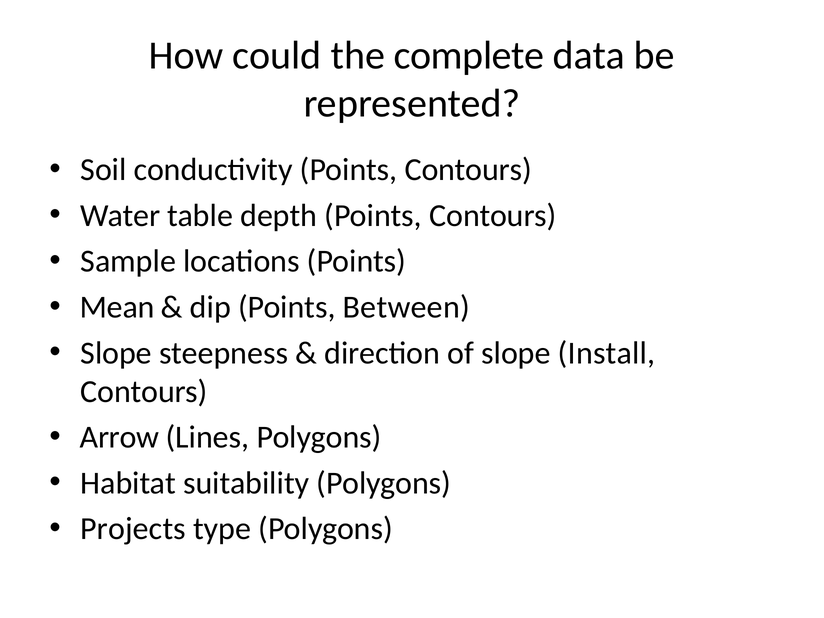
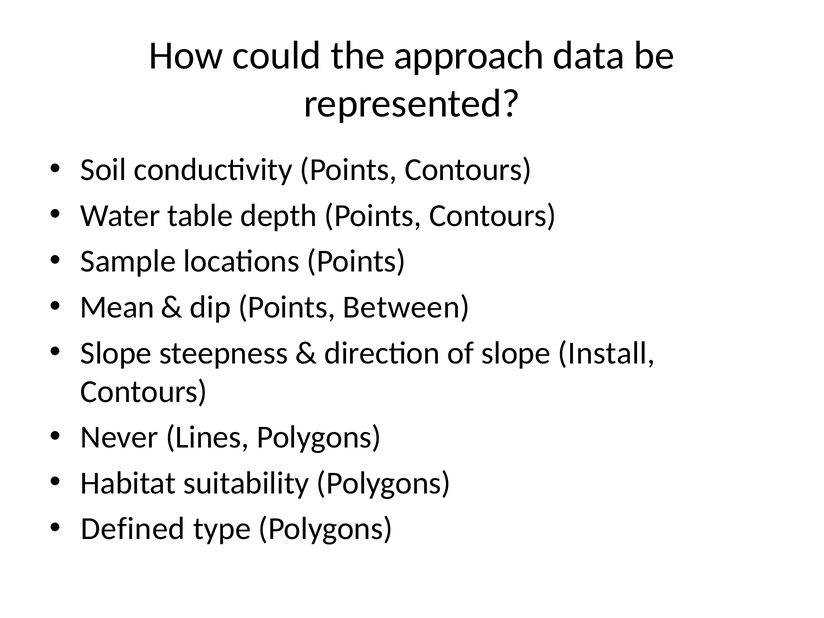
complete: complete -> approach (469, 56)
Arrow: Arrow -> Never (119, 437)
Projects: Projects -> Defined (133, 529)
